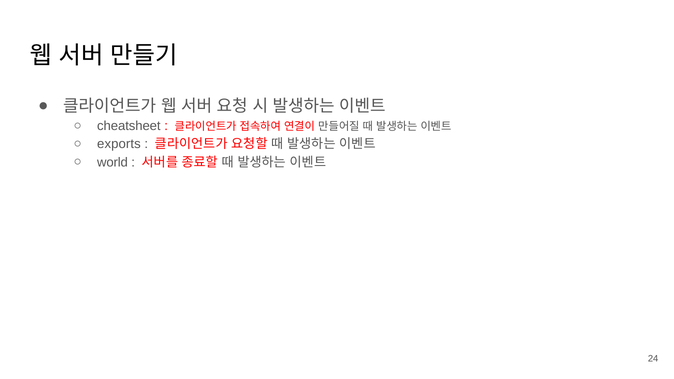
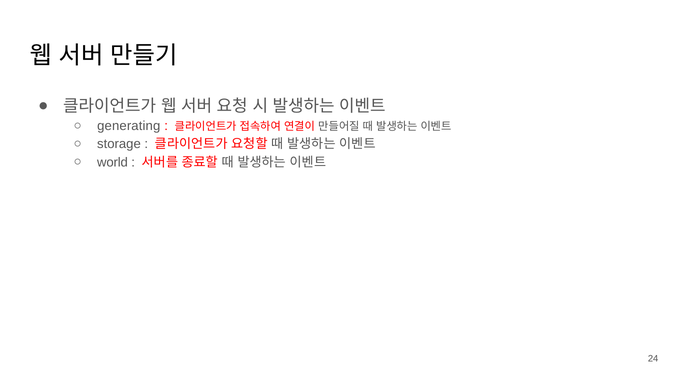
cheatsheet: cheatsheet -> generating (129, 126)
exports: exports -> storage (119, 144)
